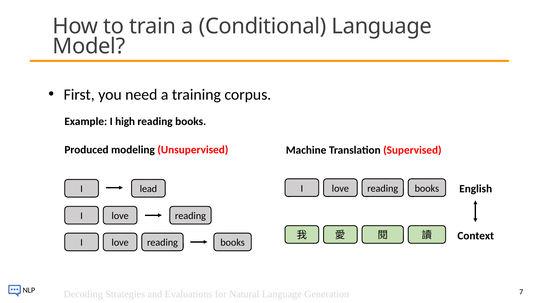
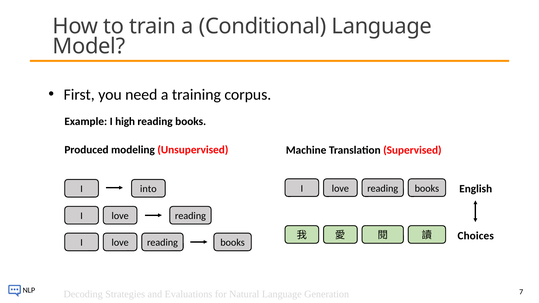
lead: lead -> into (148, 189)
Context: Context -> Choices (476, 236)
